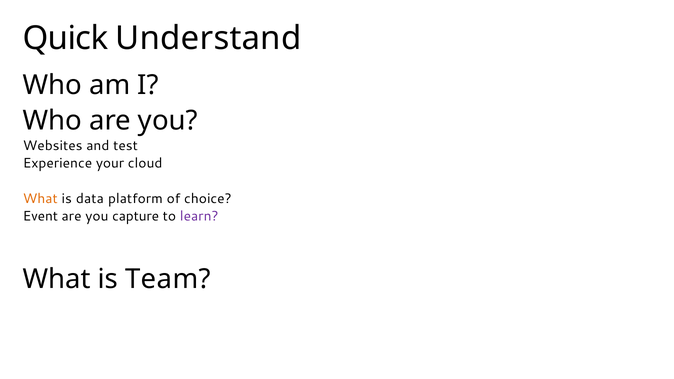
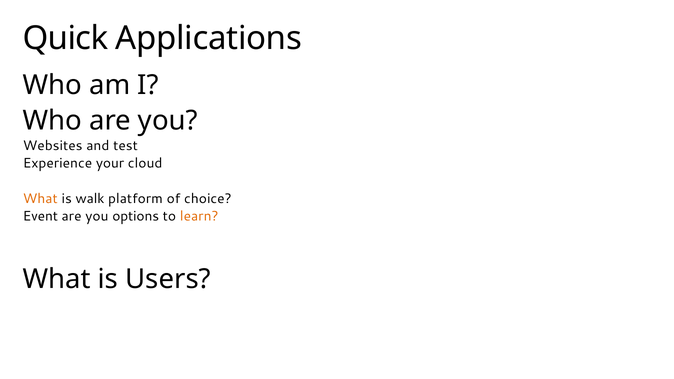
Understand: Understand -> Applications (209, 39)
data: data -> walk (90, 199)
capture: capture -> options (136, 216)
learn colour: purple -> orange (199, 216)
Team: Team -> Users (168, 279)
